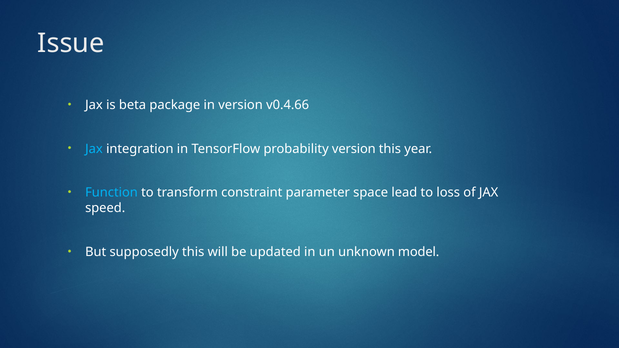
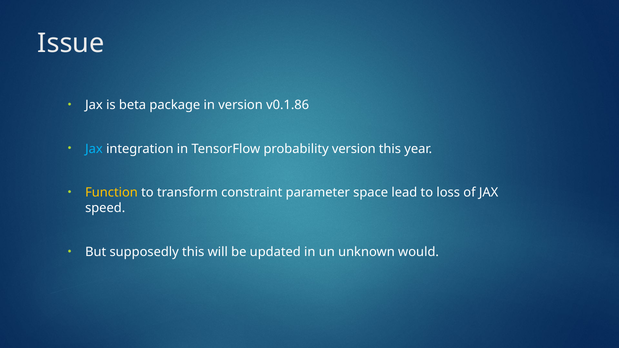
v0.4.66: v0.4.66 -> v0.1.86 (288, 105)
Function colour: light blue -> yellow (111, 193)
model: model -> would (419, 252)
